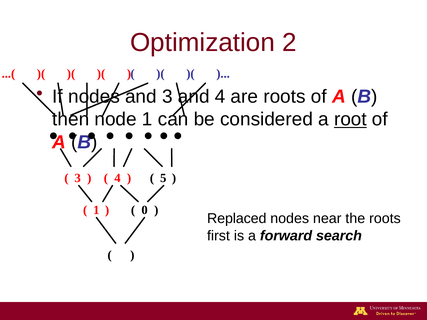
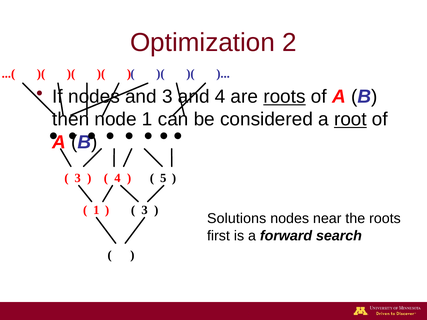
roots underline: none -> present (284, 97)
0: 0 -> 3 (145, 210)
Replaced: Replaced -> Solutions (237, 219)
